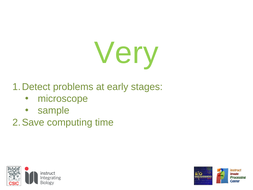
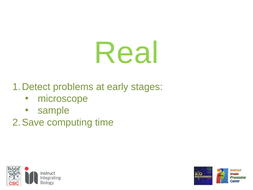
Very: Very -> Real (126, 53)
